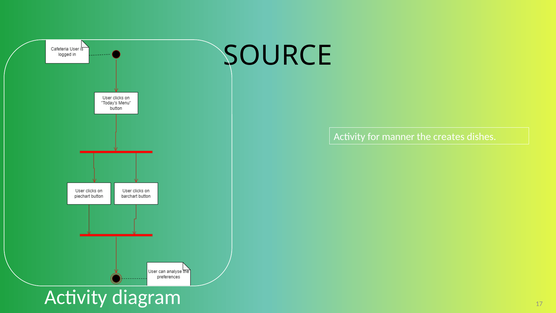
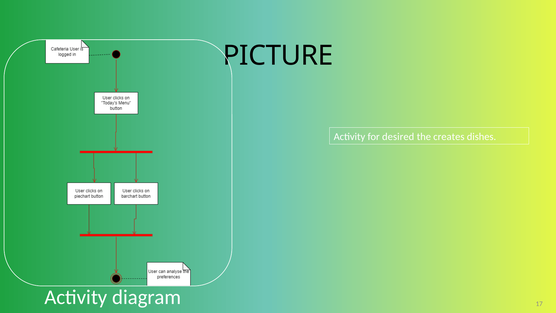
SOURCE: SOURCE -> PICTURE (278, 56)
manner: manner -> desired (398, 136)
